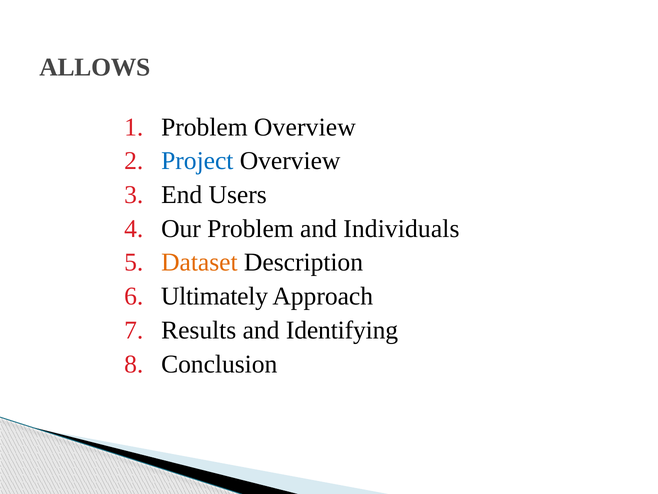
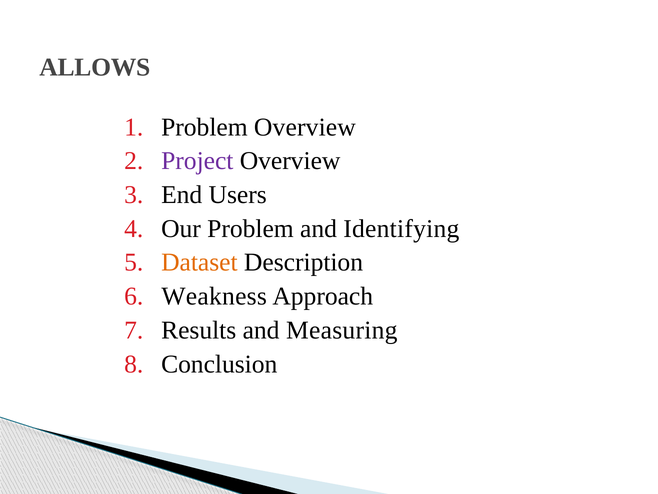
Project colour: blue -> purple (197, 161)
Individuals: Individuals -> Identifying (401, 228)
Ultimately: Ultimately -> Weakness (214, 296)
Identifying: Identifying -> Measuring (342, 330)
